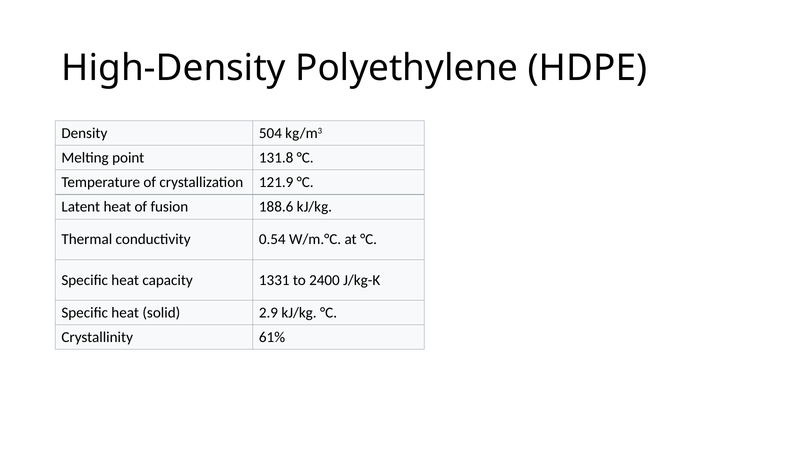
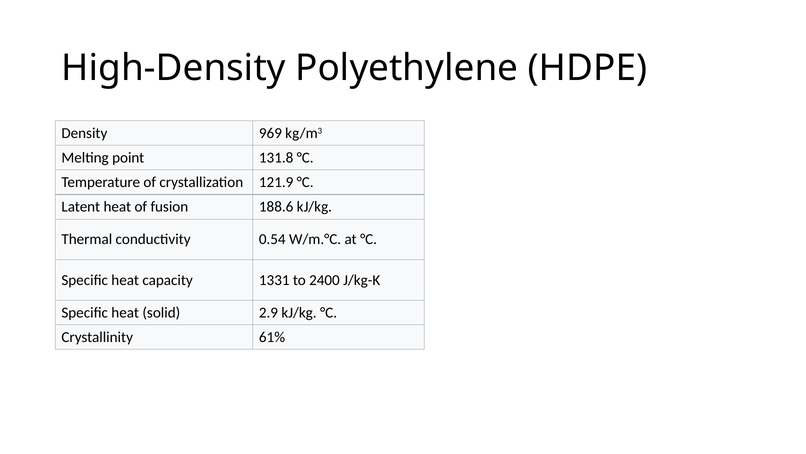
504: 504 -> 969 (270, 133)
